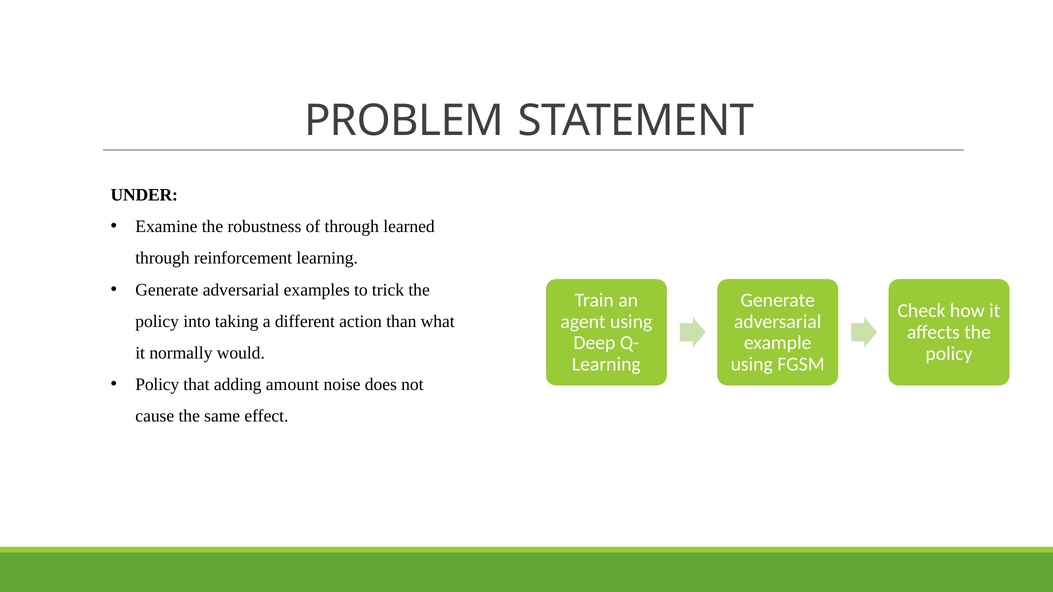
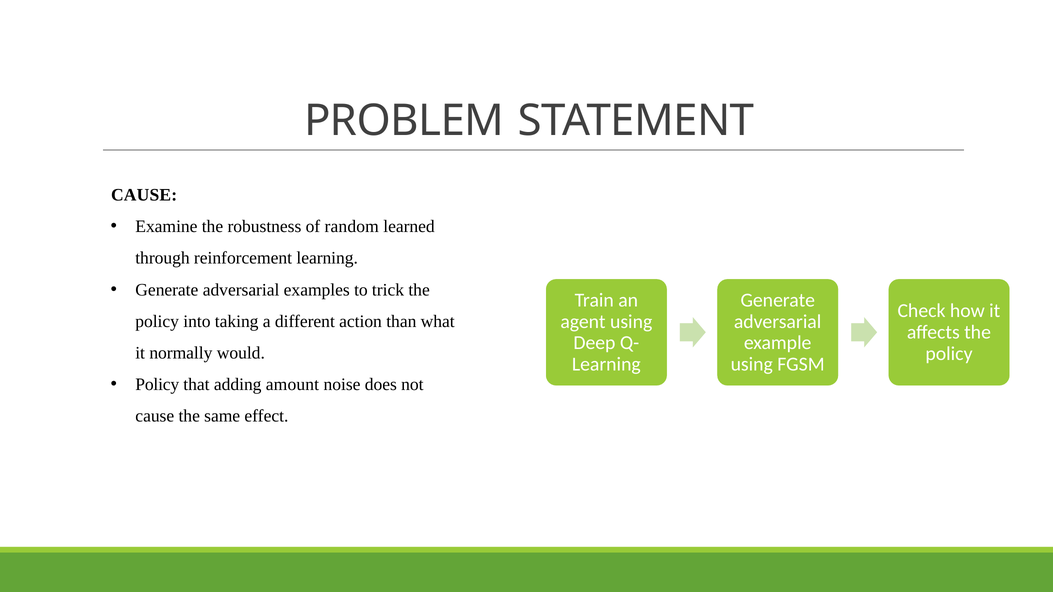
UNDER: UNDER -> CAUSE (144, 195)
of through: through -> random (352, 227)
